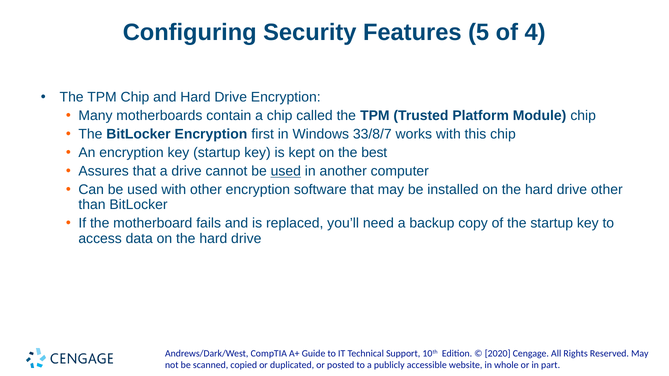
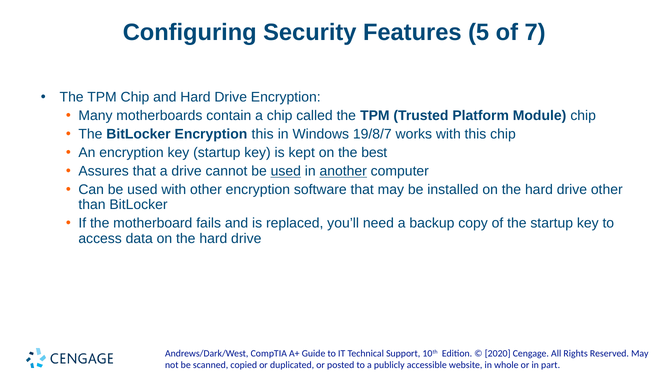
4: 4 -> 7 (535, 33)
Encryption first: first -> this (263, 134)
33/8/7: 33/8/7 -> 19/8/7 (372, 134)
another underline: none -> present (343, 171)
